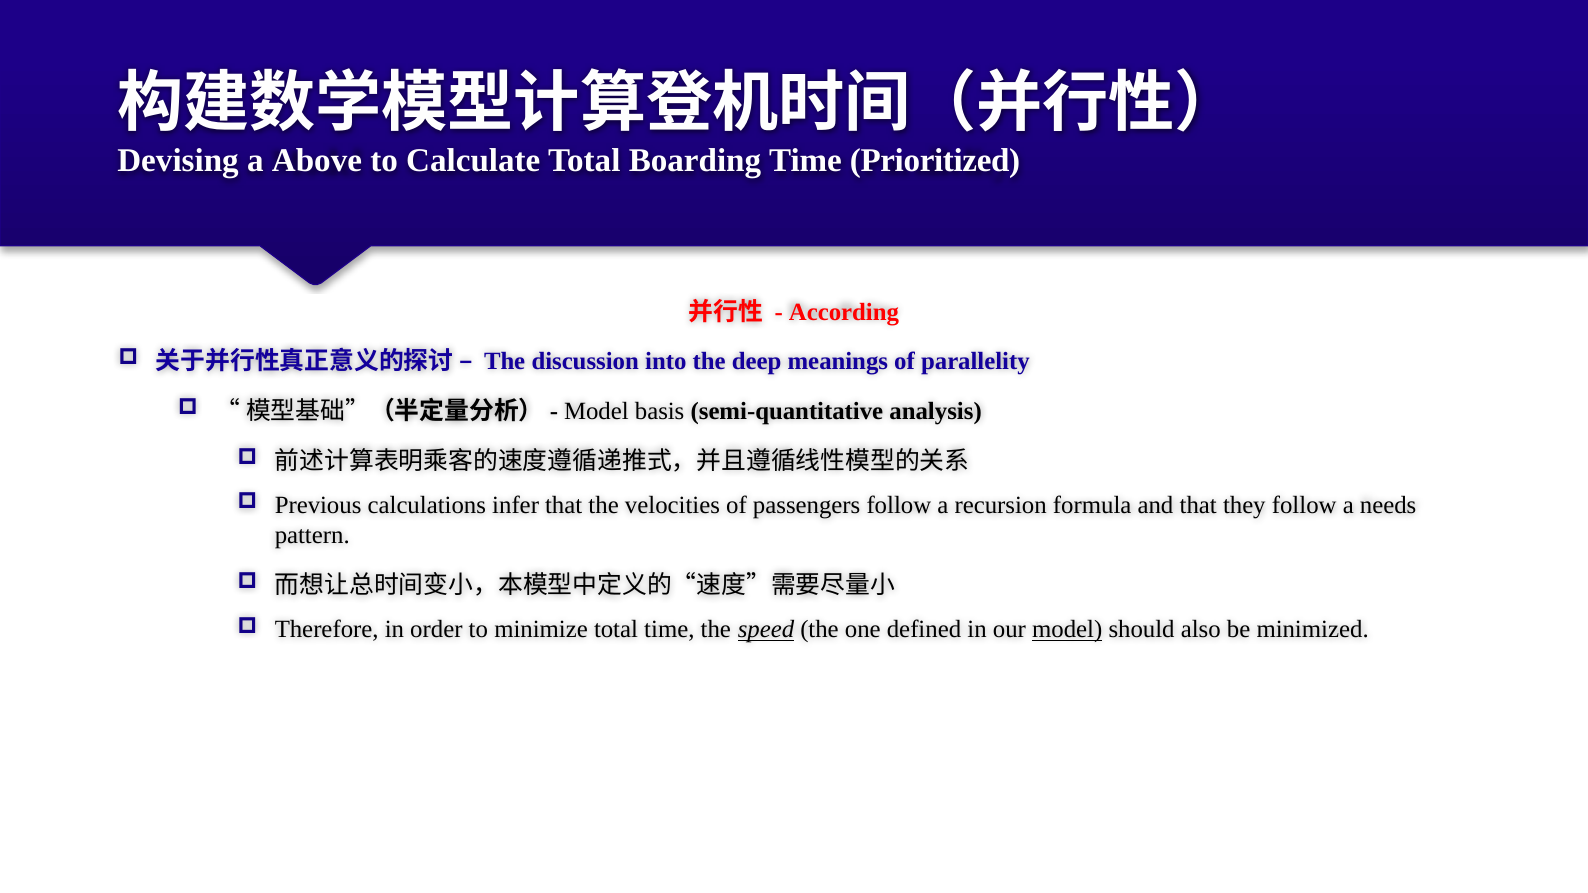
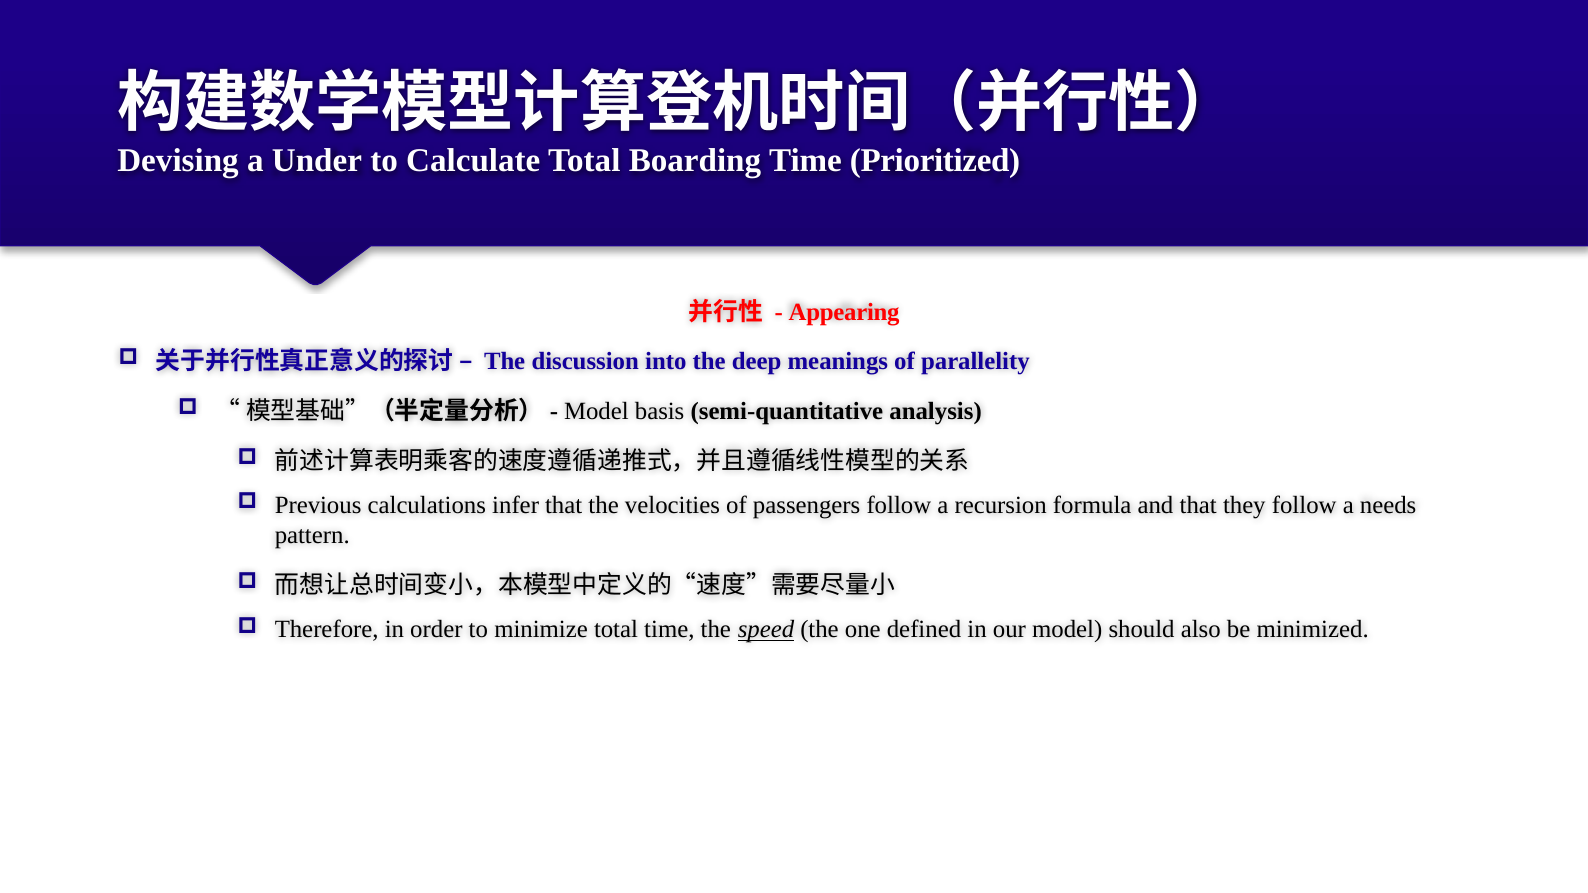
Above: Above -> Under (317, 161)
According: According -> Appearing (844, 312)
model underline: present -> none (1067, 630)
